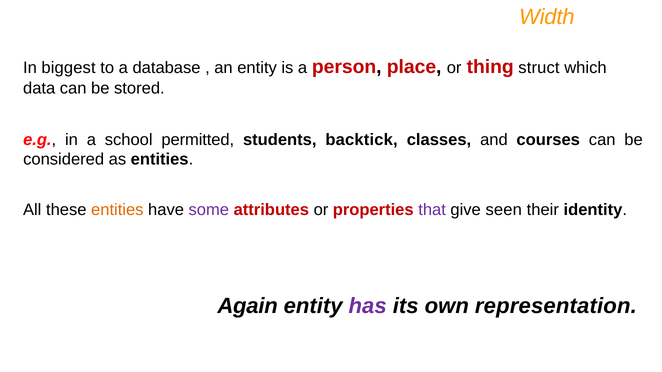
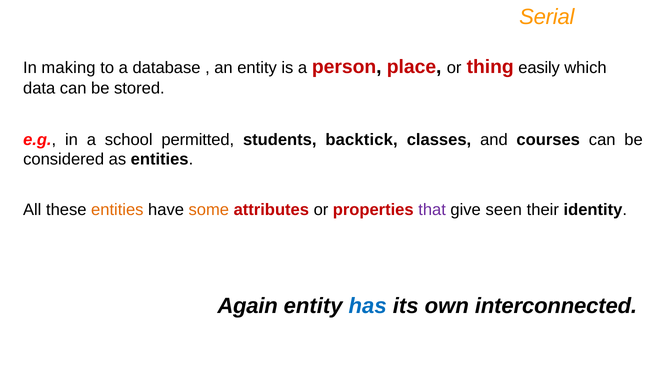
Width: Width -> Serial (547, 17)
biggest: biggest -> making (69, 68)
struct: struct -> easily (539, 68)
some colour: purple -> orange (209, 210)
has colour: purple -> blue (368, 307)
representation: representation -> interconnected (556, 307)
